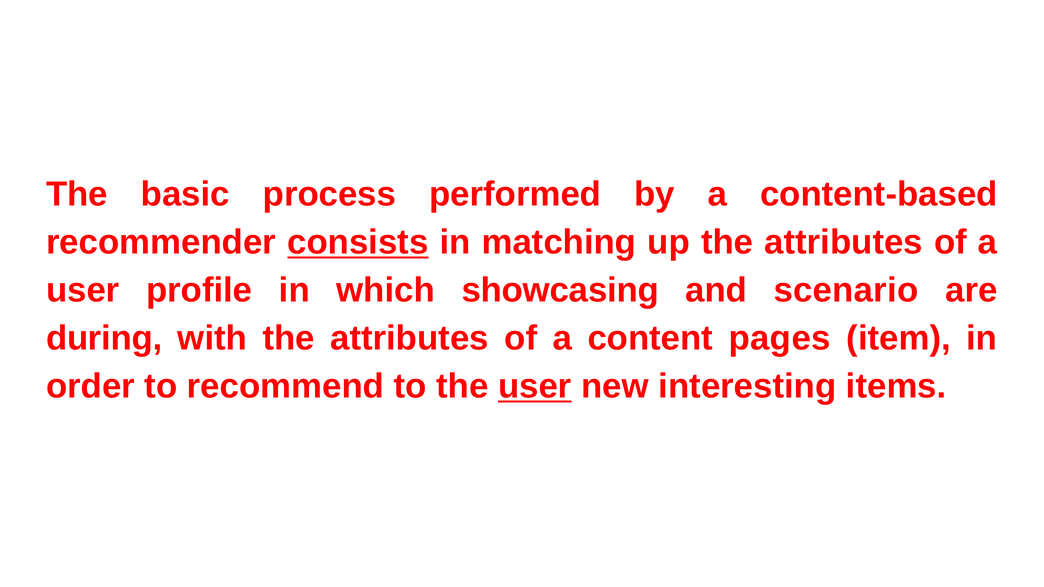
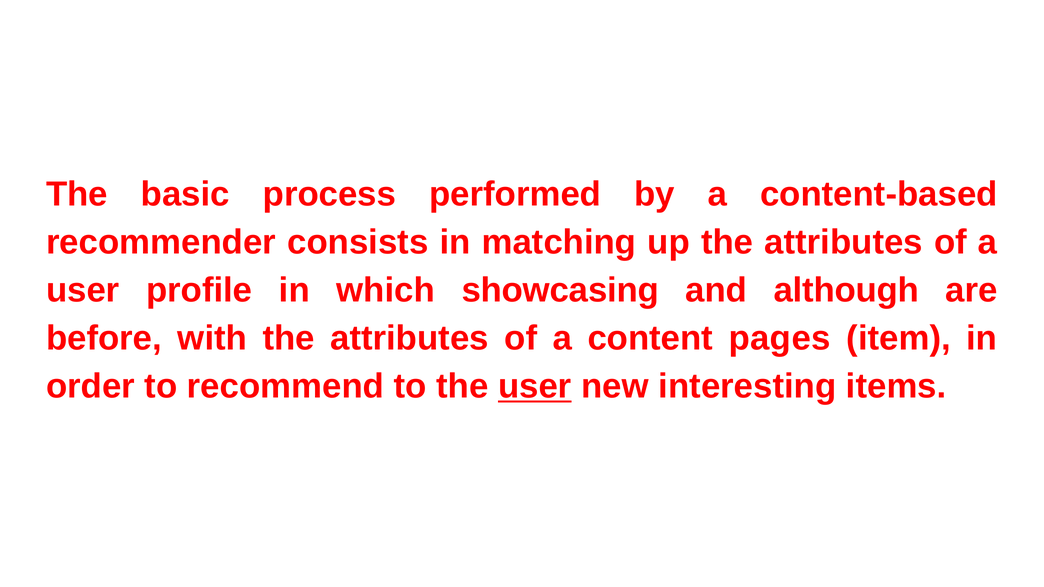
consists underline: present -> none (358, 243)
scenario: scenario -> although (846, 291)
during: during -> before (104, 339)
